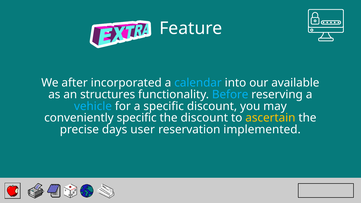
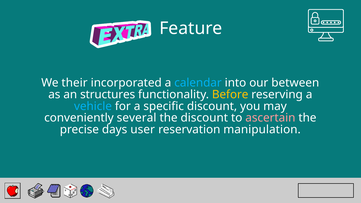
after: after -> their (75, 83)
available: available -> between (295, 83)
Before colour: light blue -> yellow (230, 95)
conveniently specific: specific -> several (137, 118)
ascertain colour: yellow -> pink (270, 118)
implemented: implemented -> manipulation (262, 130)
